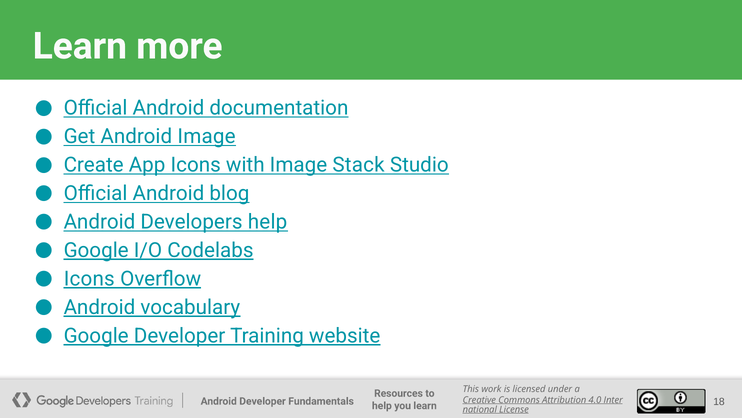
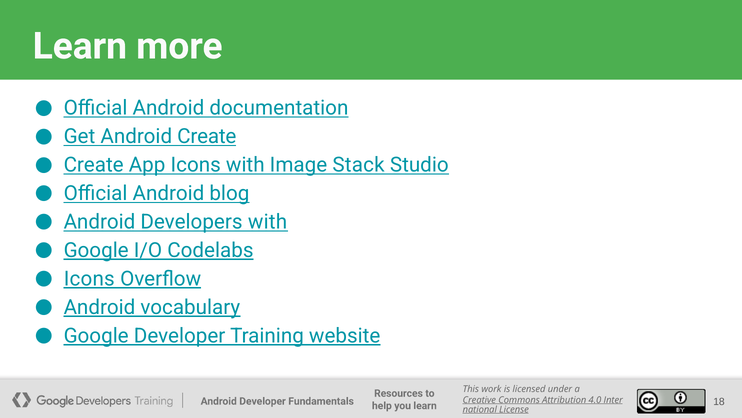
Android Image: Image -> Create (207, 136)
Developers help: help -> with (268, 222)
